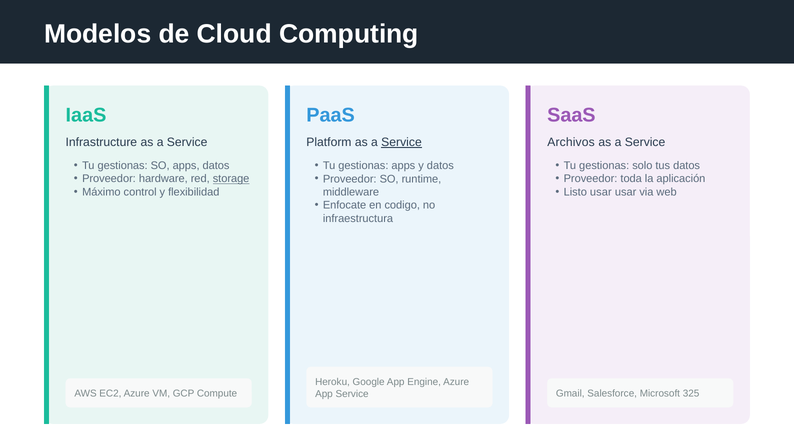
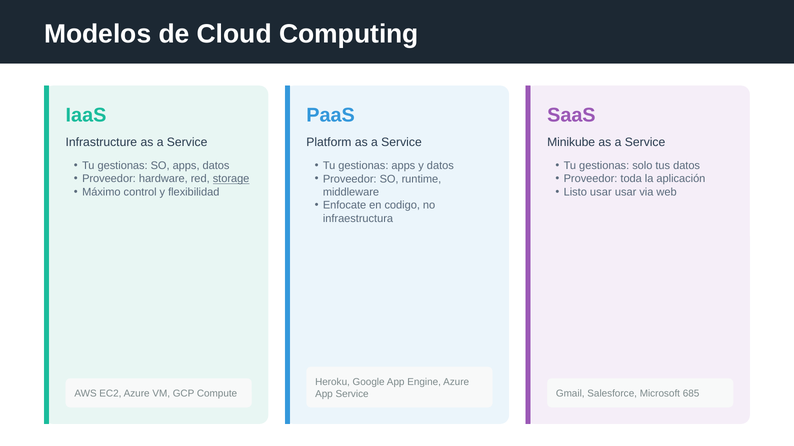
Service underline: present -> none (402, 142)
Archivos: Archivos -> Minikube (571, 142)
325: 325 -> 685 (691, 394)
